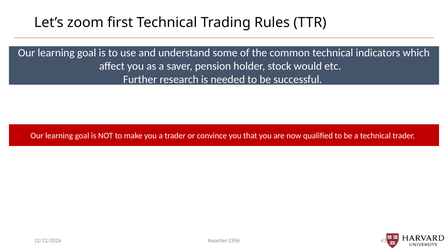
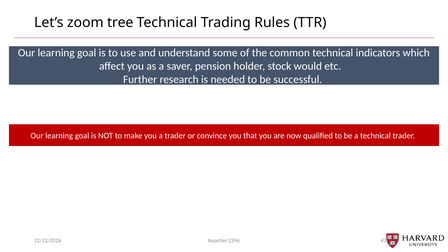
first: first -> tree (120, 23)
